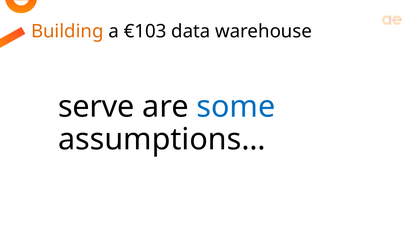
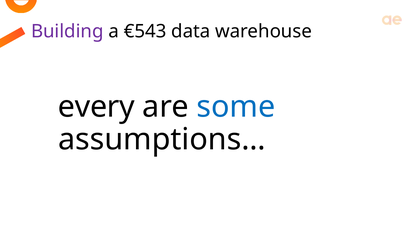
Building colour: orange -> purple (67, 31)
€103: €103 -> €543 (145, 31)
serve: serve -> every (96, 107)
